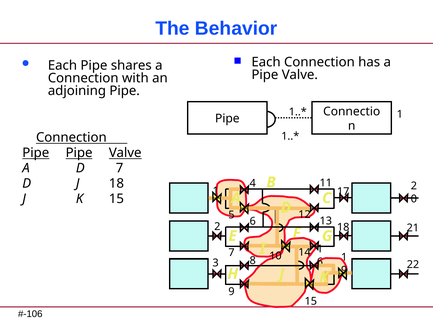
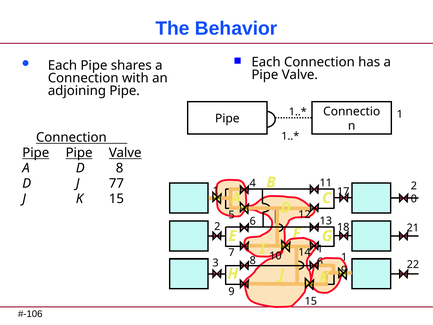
D 7: 7 -> 8 (120, 168)
J 18: 18 -> 77 (116, 183)
